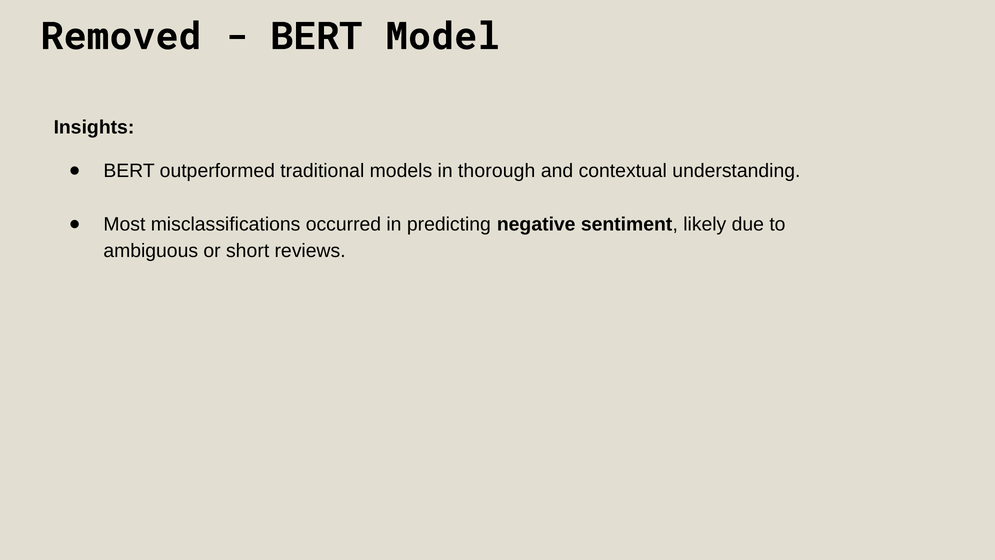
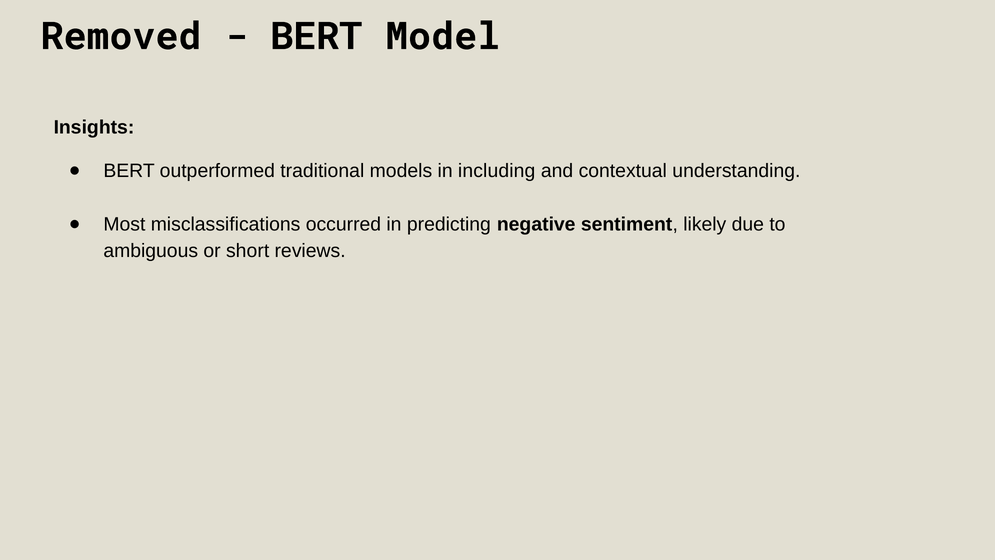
thorough: thorough -> including (497, 171)
